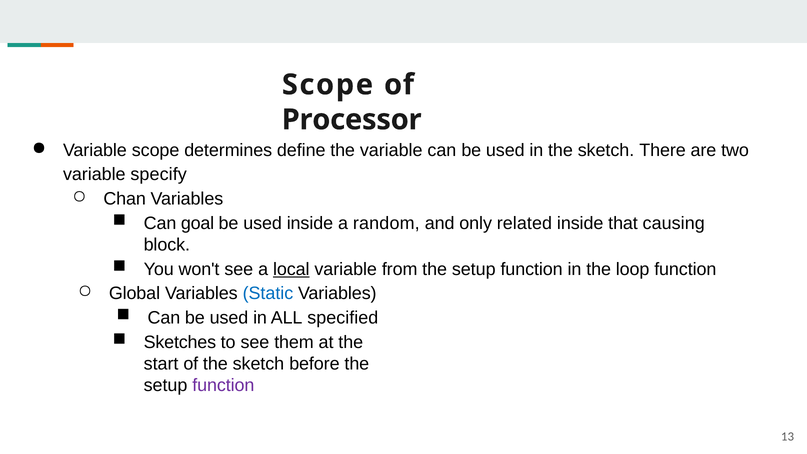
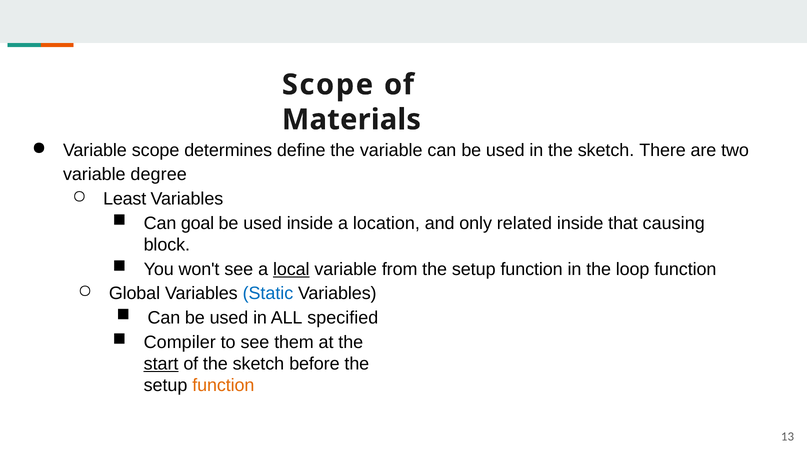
Processor: Processor -> Materials (351, 120)
specify: specify -> degree (159, 174)
Chan: Chan -> Least (125, 199)
random: random -> location (386, 223)
Sketches: Sketches -> Compiler (180, 342)
start underline: none -> present (161, 364)
function colour: purple -> orange (223, 385)
